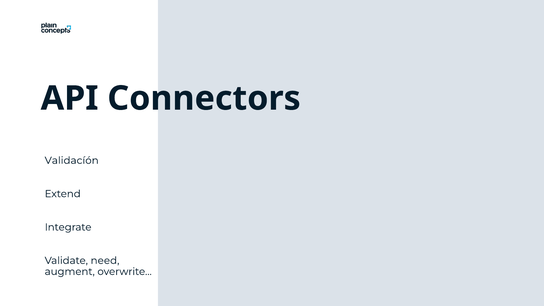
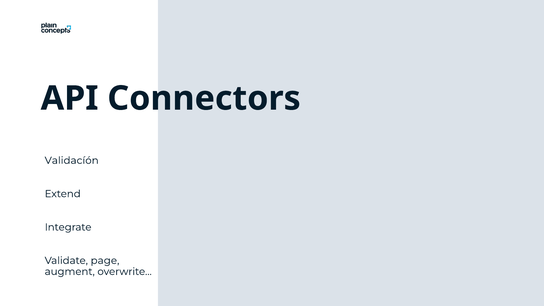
need: need -> page (105, 261)
